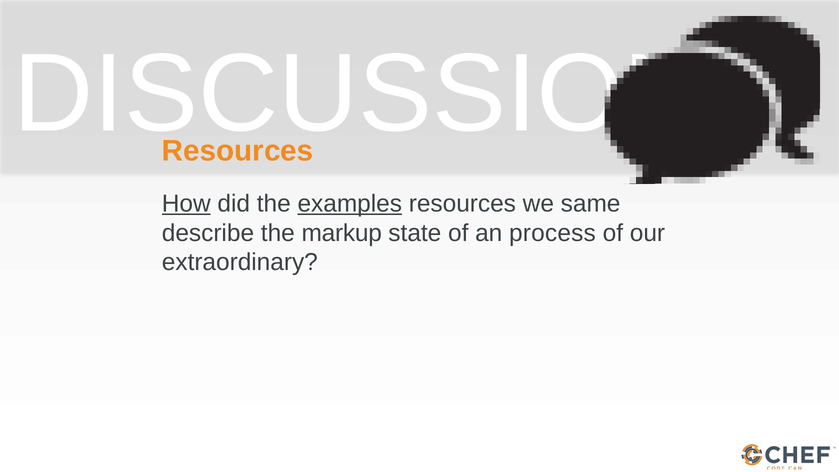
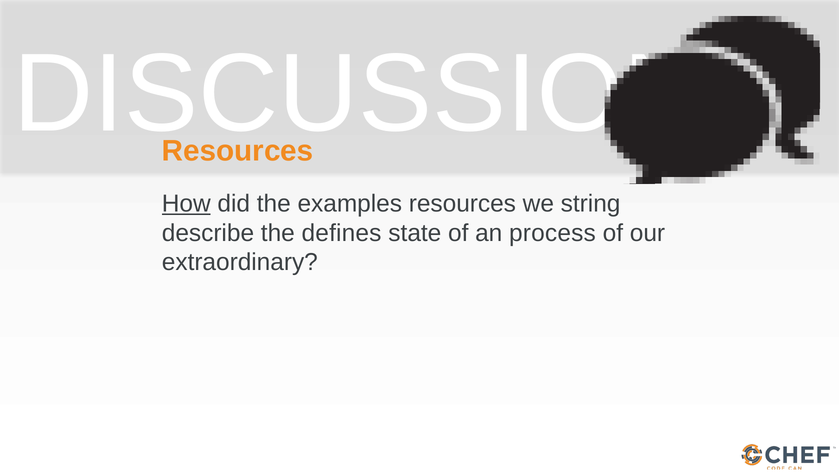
examples underline: present -> none (350, 204)
same: same -> string (591, 204)
markup: markup -> defines (342, 233)
